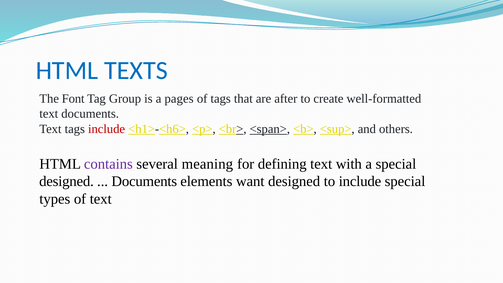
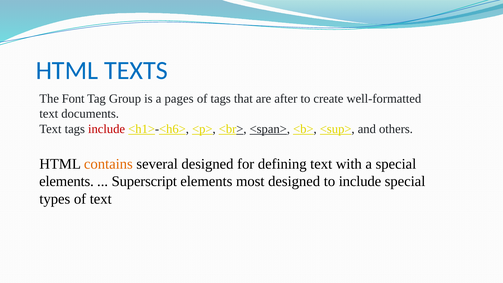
contains colour: purple -> orange (108, 164)
several meaning: meaning -> designed (207, 164)
designed: designed -> elements (66, 181)
Documents: Documents -> Superscript (144, 181)
want: want -> most (250, 181)
